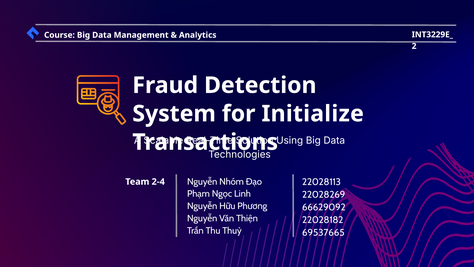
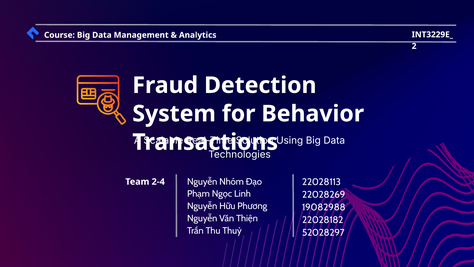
Initialize: Initialize -> Behavior (313, 114)
66629092: 66629092 -> 19082988 (324, 207)
69537665: 69537665 -> 52028297 (323, 232)
